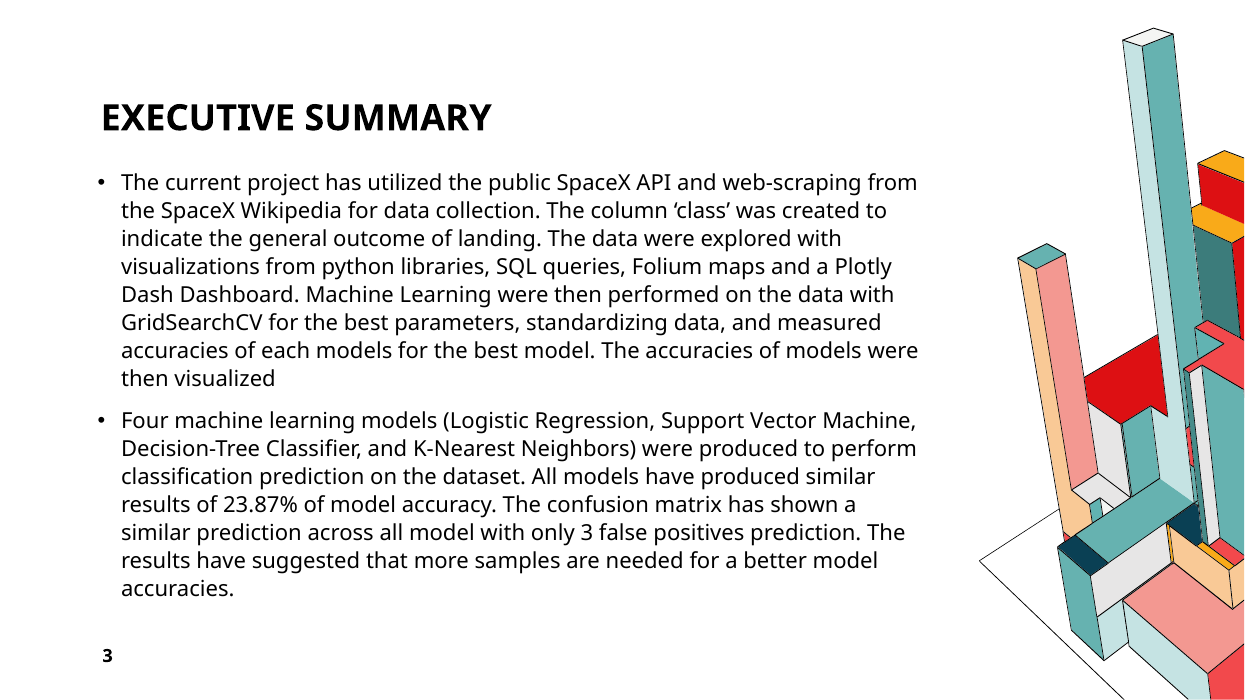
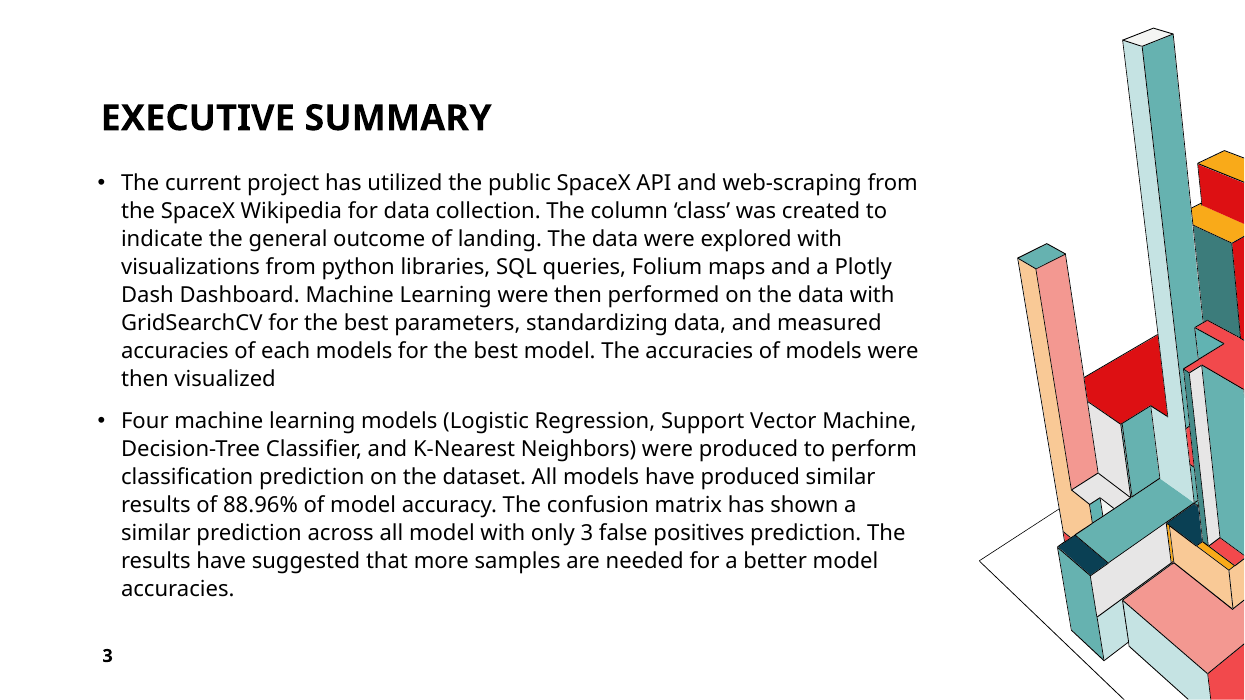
23.87%: 23.87% -> 88.96% (260, 506)
